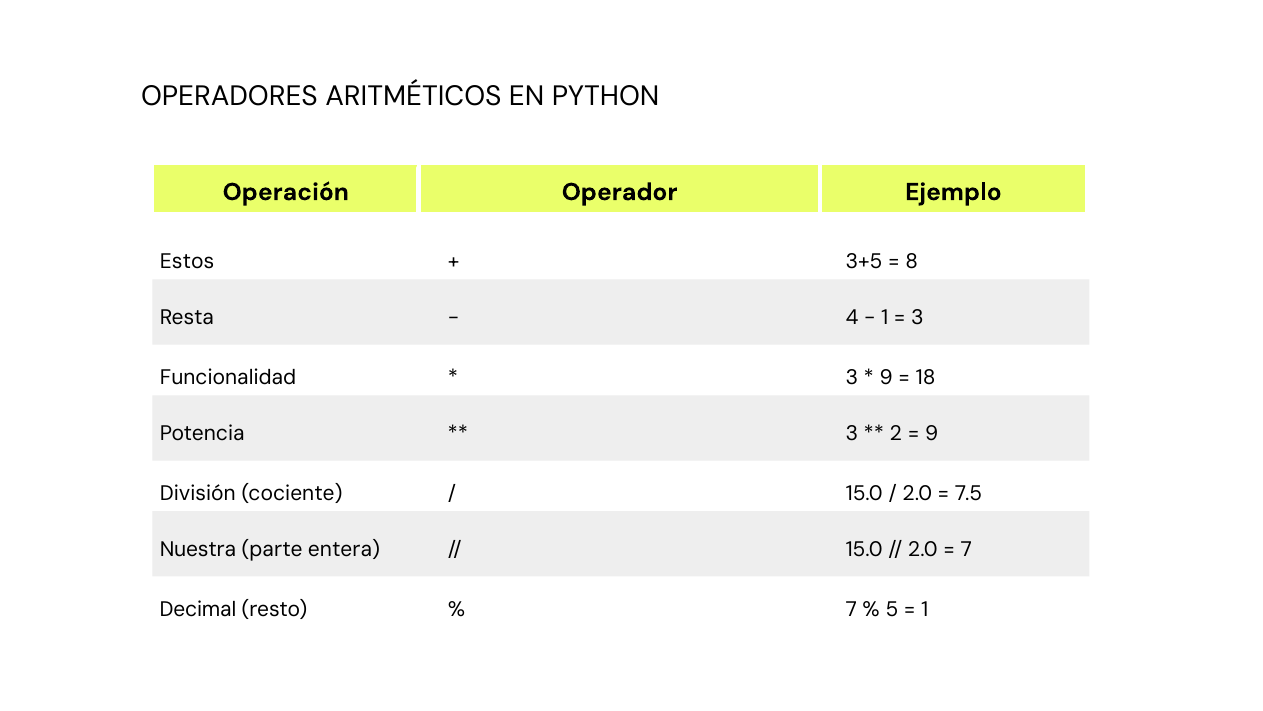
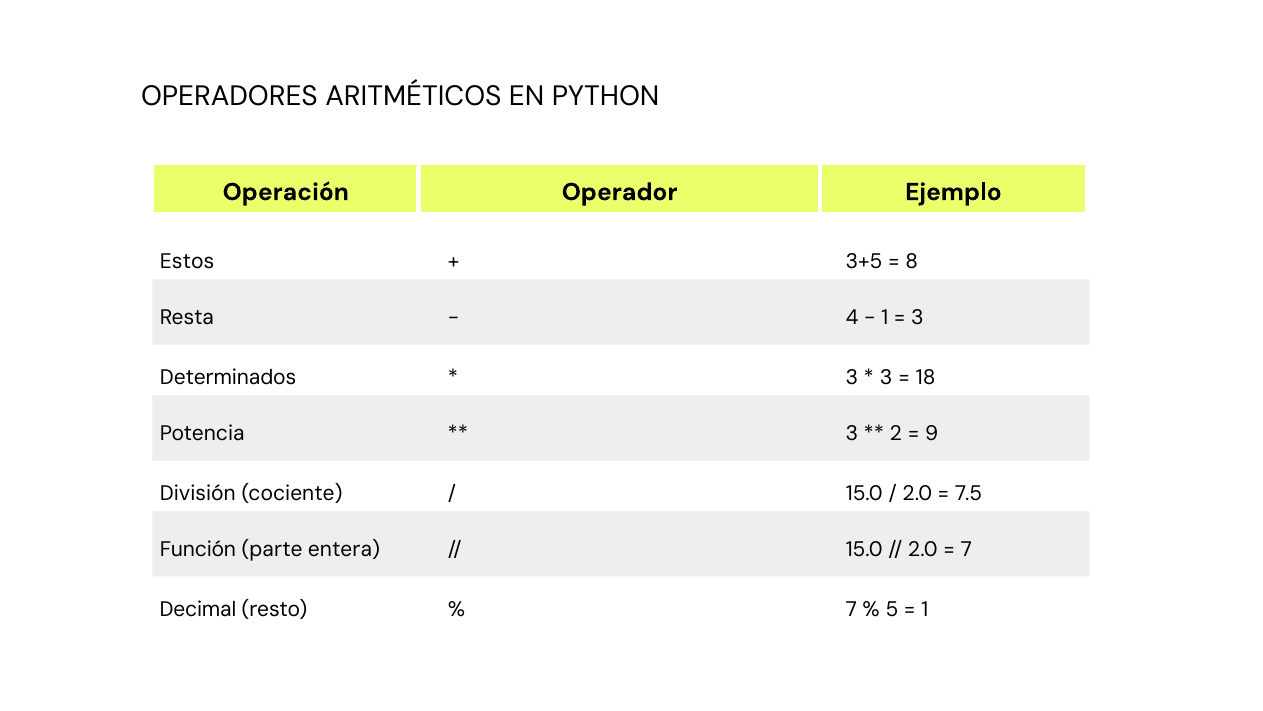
Funcionalidad: Funcionalidad -> Determinados (228, 378)
9: 9 -> 3 (886, 378)
Nuestra: Nuestra -> Función (198, 549)
